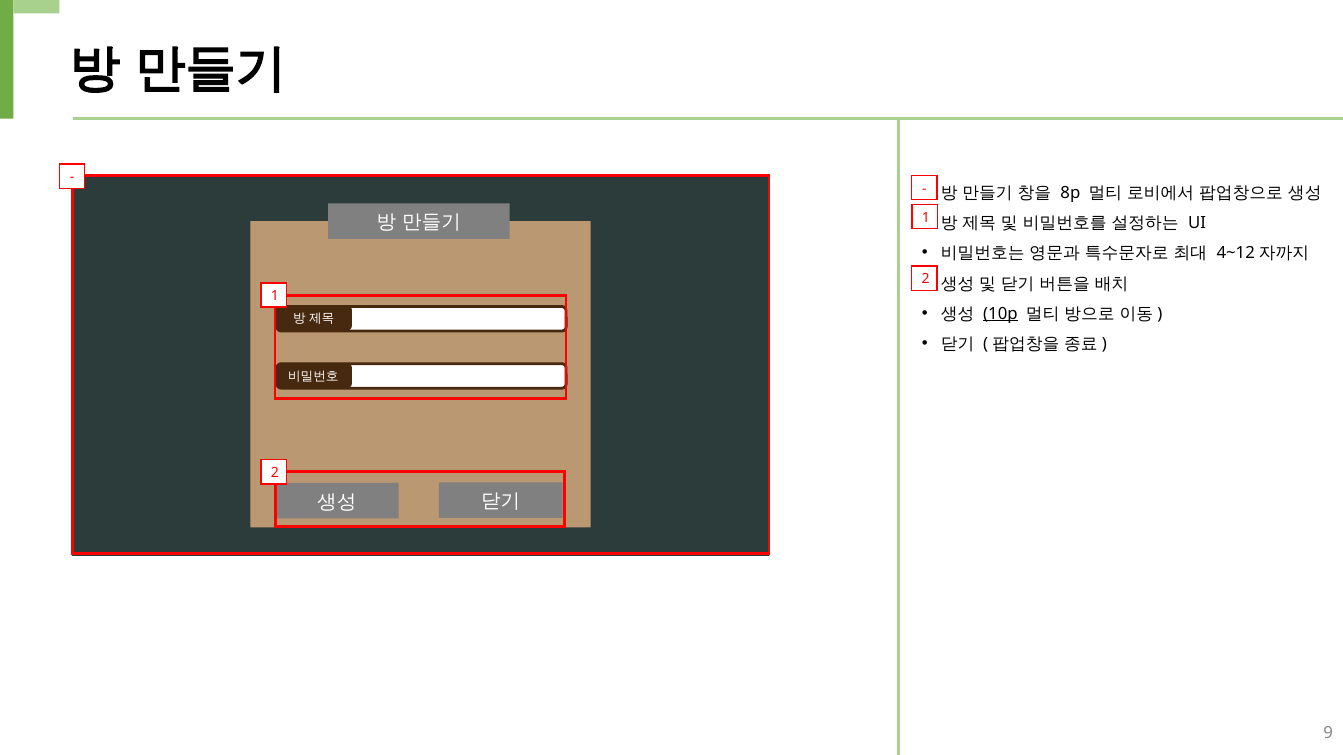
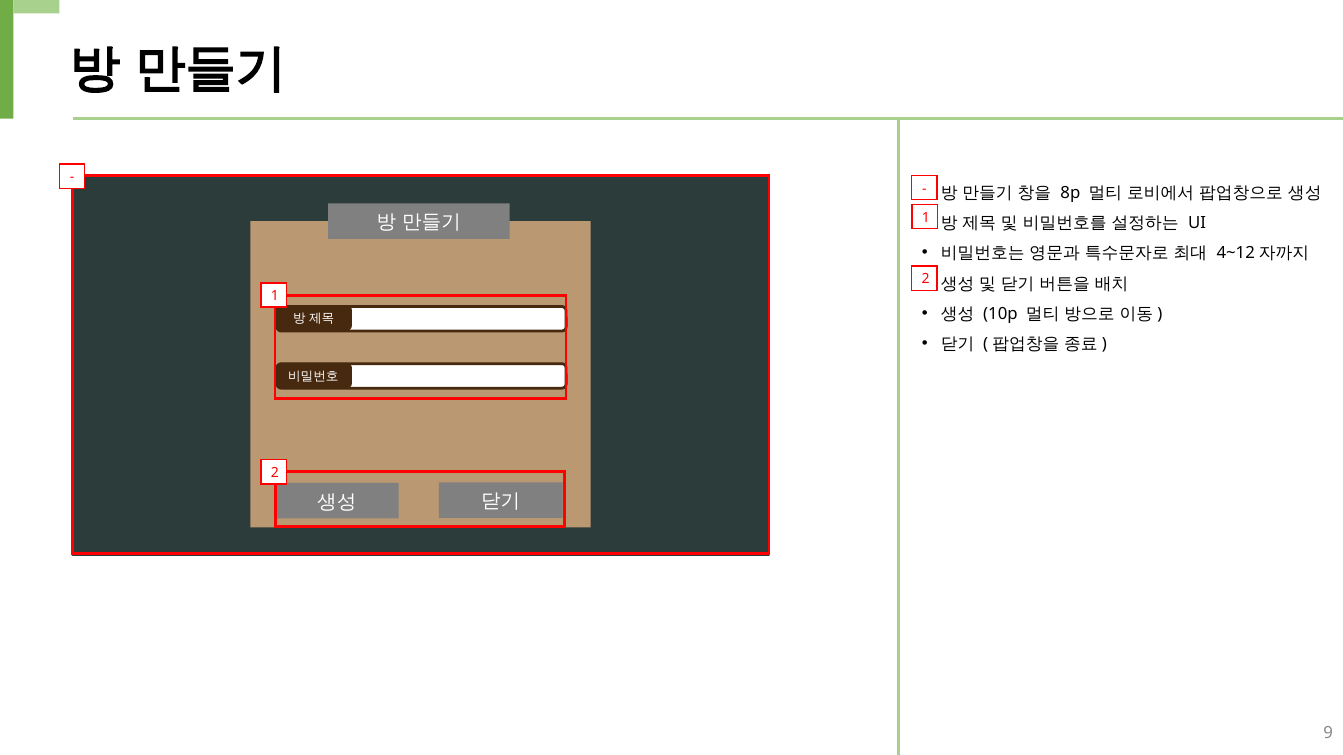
10p underline: present -> none (1000, 314)
